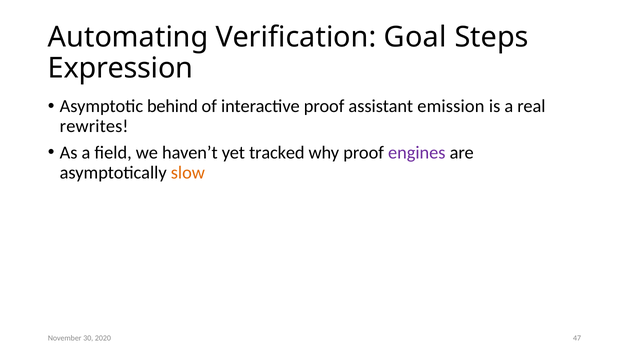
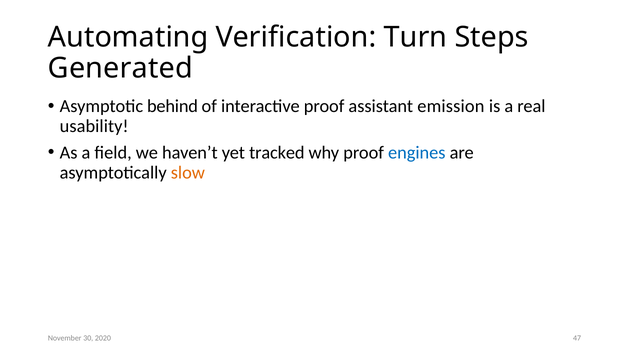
Goal: Goal -> Turn (416, 37)
Expression: Expression -> Generated (120, 68)
rewrites: rewrites -> usability (94, 126)
engines colour: purple -> blue (417, 153)
